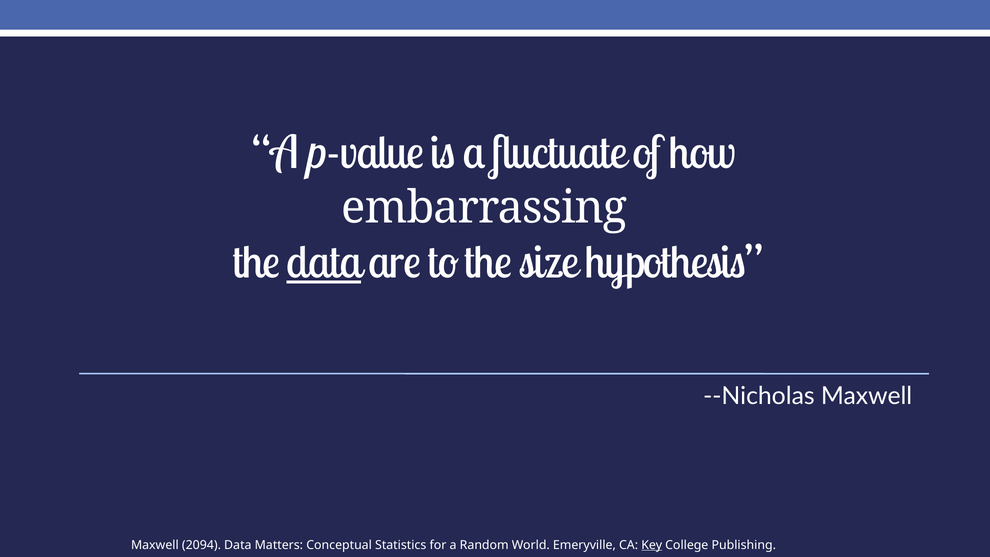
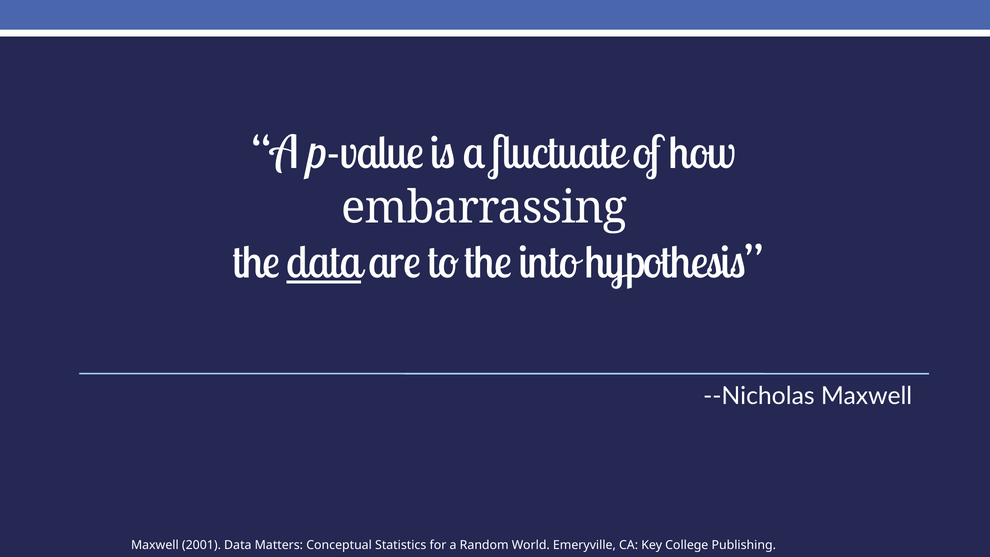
size: size -> into (548, 262)
2094: 2094 -> 2001 (201, 545)
Key underline: present -> none (652, 545)
